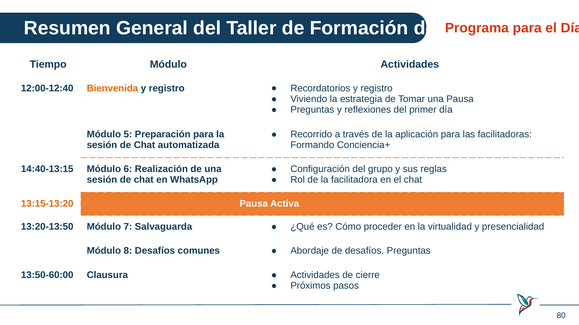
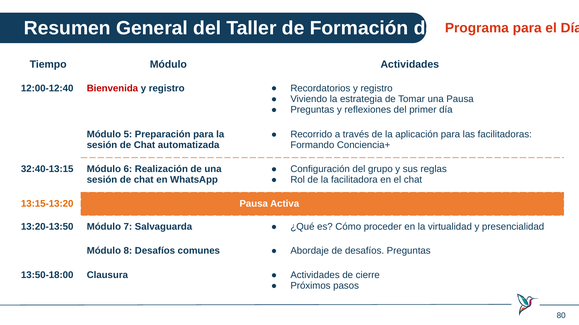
Bienvenida colour: orange -> red (112, 88)
14:40-13:15: 14:40-13:15 -> 32:40-13:15 (47, 169)
13:50-60:00: 13:50-60:00 -> 13:50-18:00 (47, 275)
